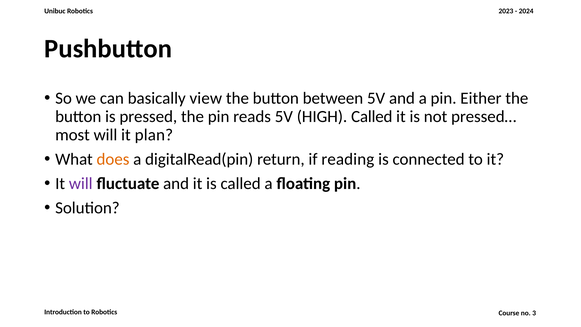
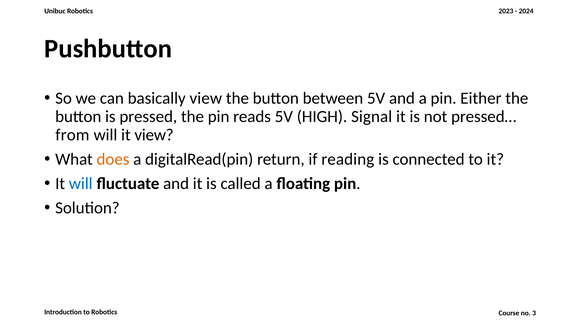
HIGH Called: Called -> Signal (372, 116)
most: most -> from (72, 135)
it plan: plan -> view (154, 135)
will colour: purple -> blue (81, 183)
